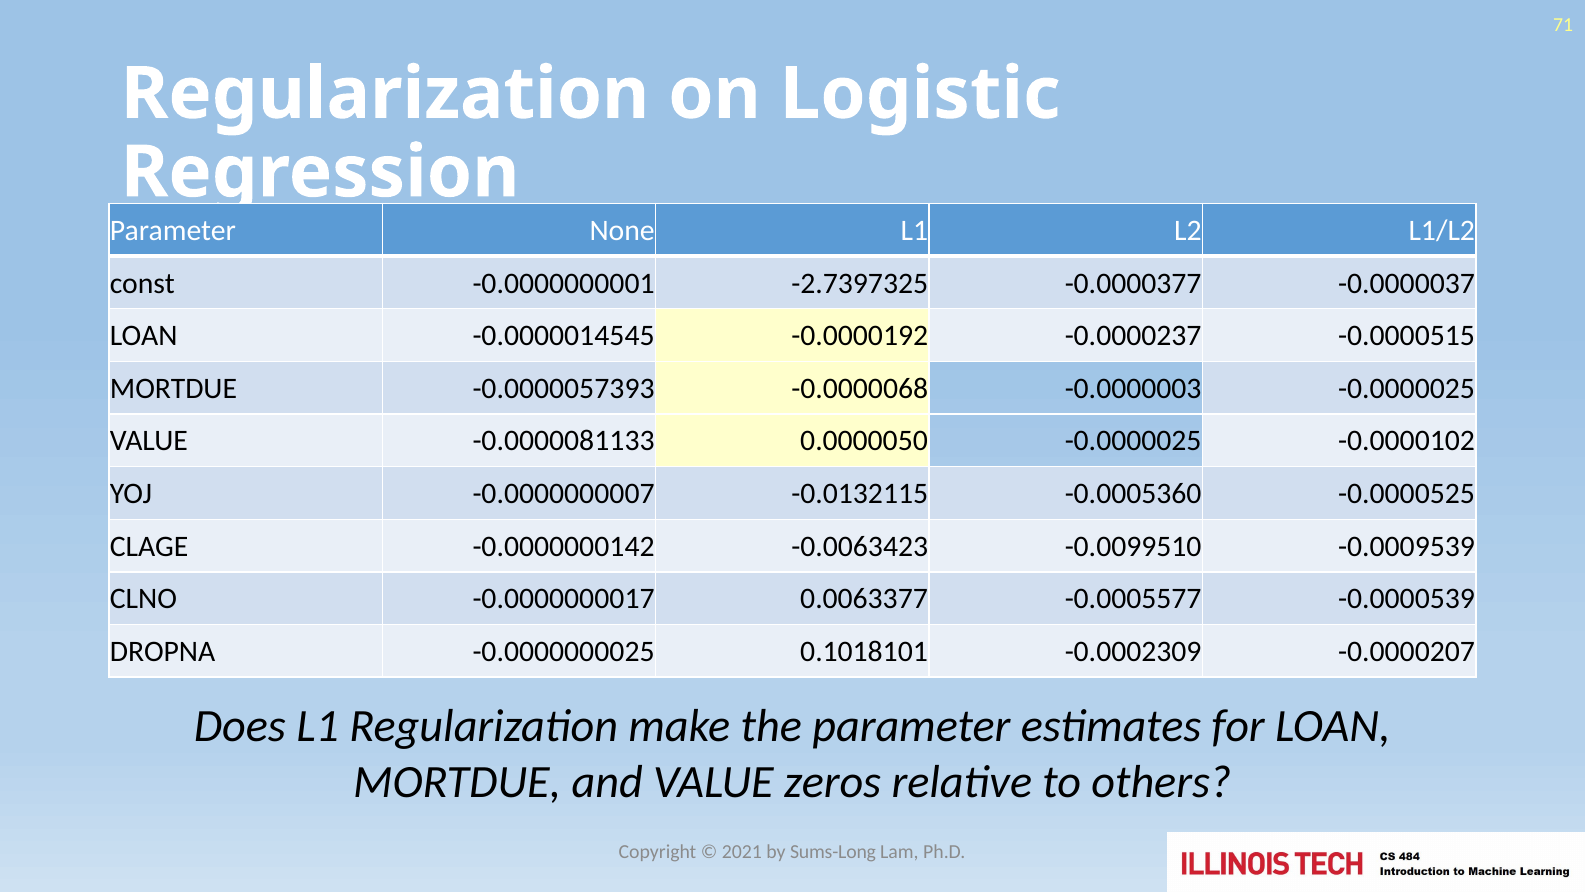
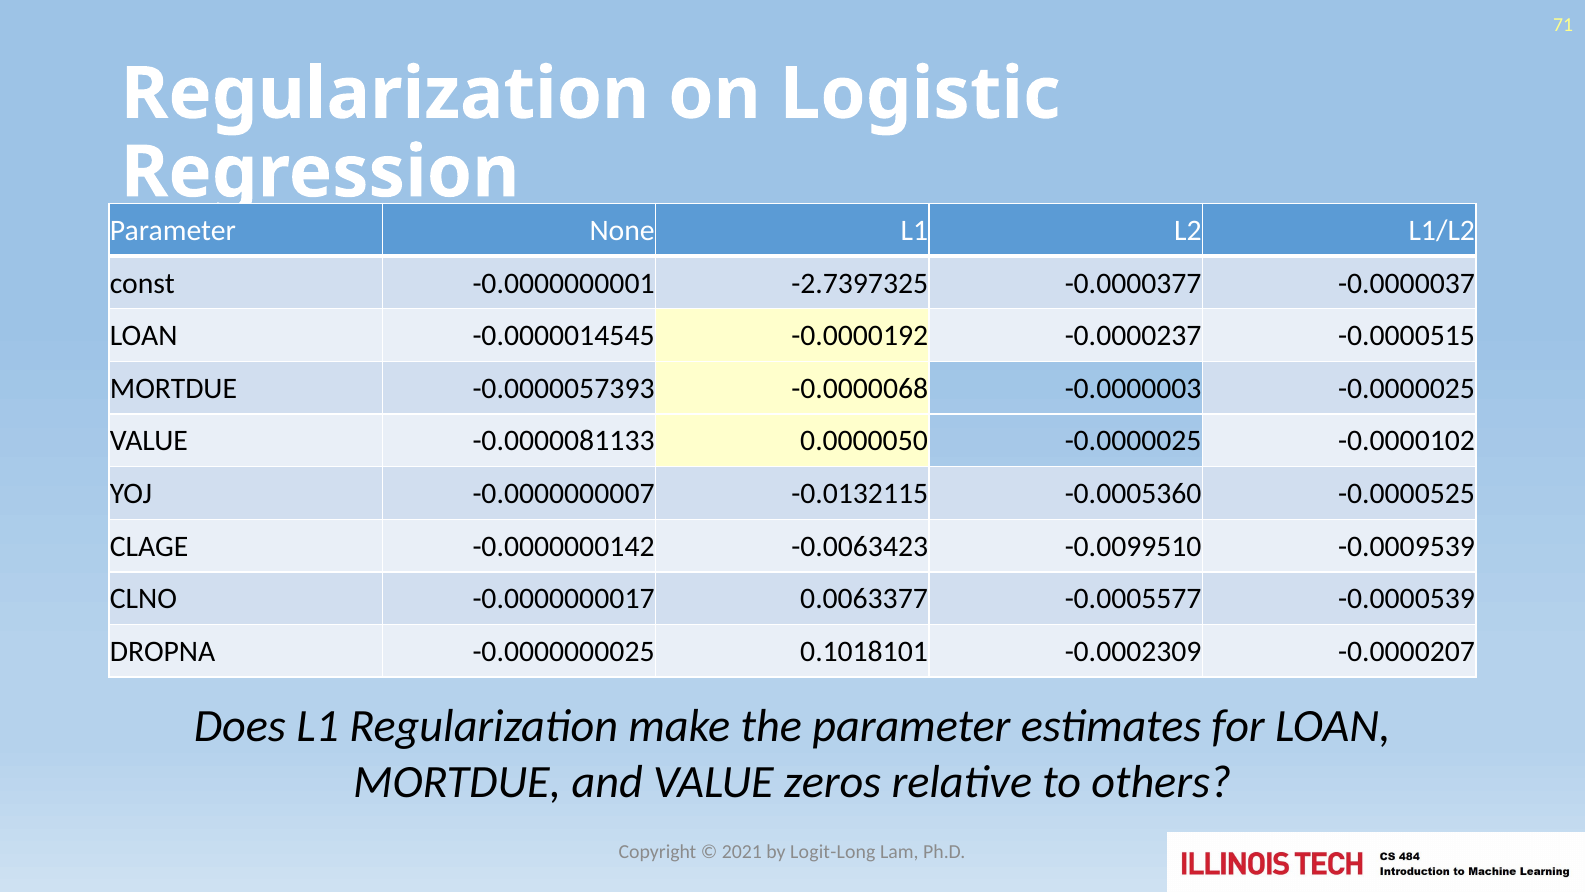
Sums-Long: Sums-Long -> Logit-Long (833, 851)
